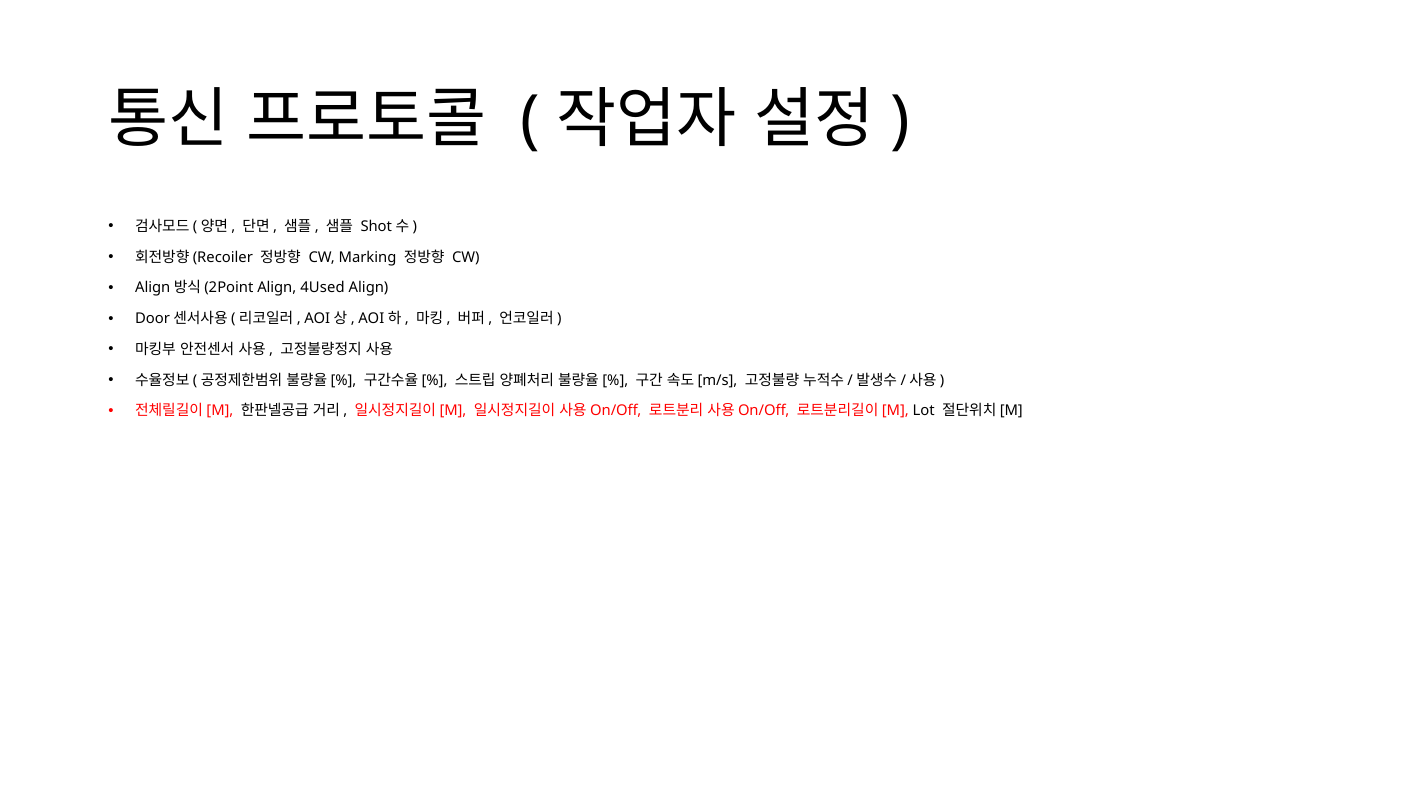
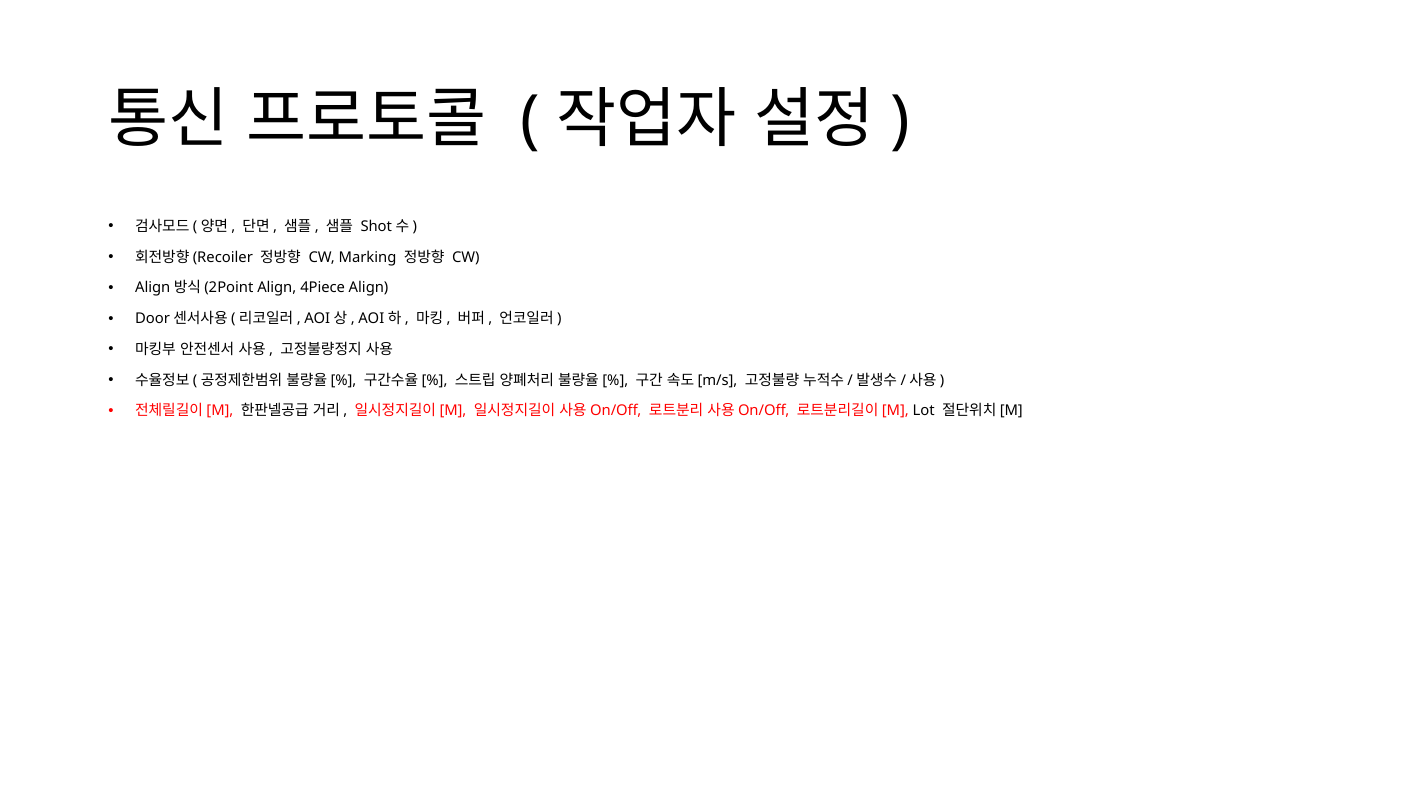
4Used: 4Used -> 4Piece (323, 288)
